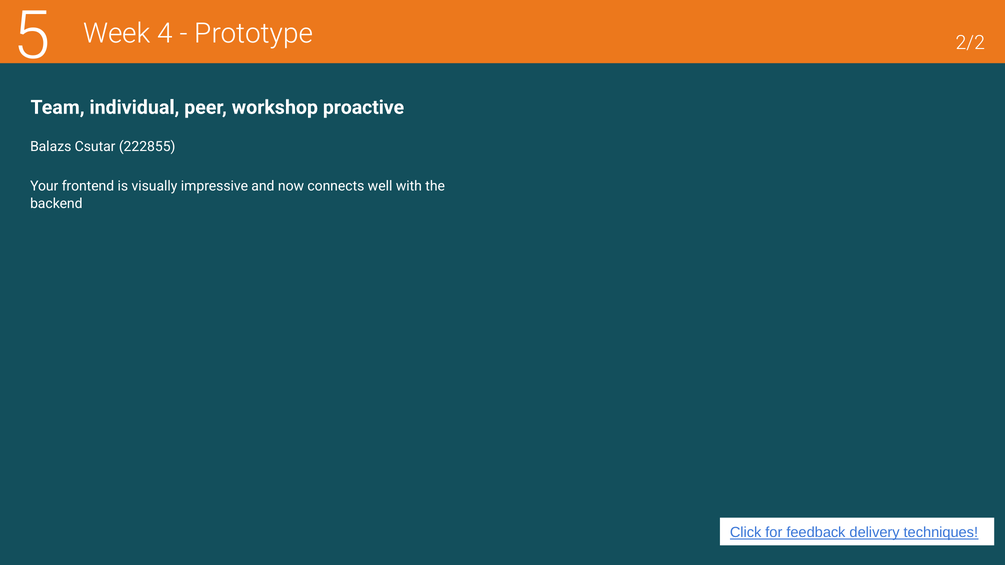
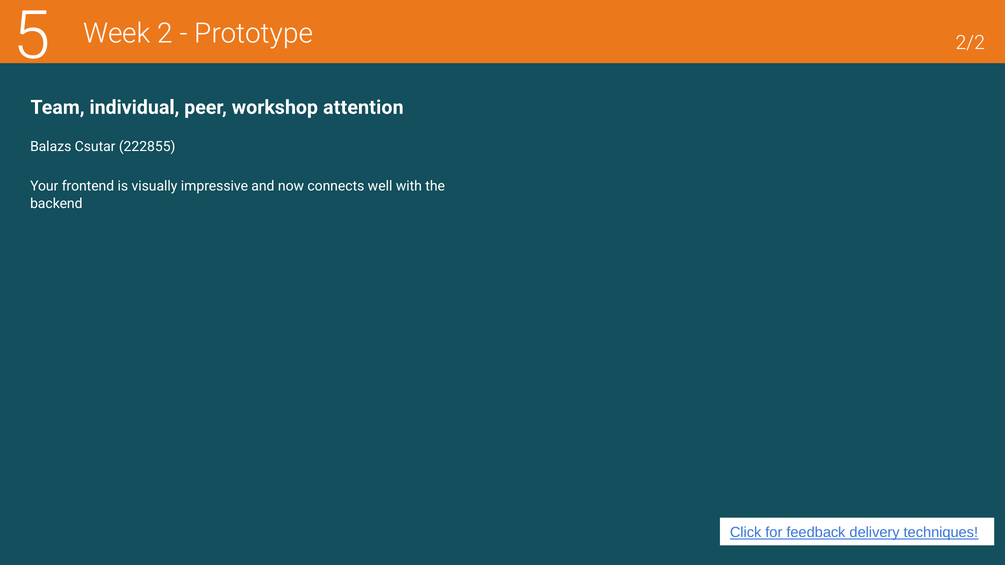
4: 4 -> 2 (165, 33)
proactive: proactive -> attention (363, 107)
